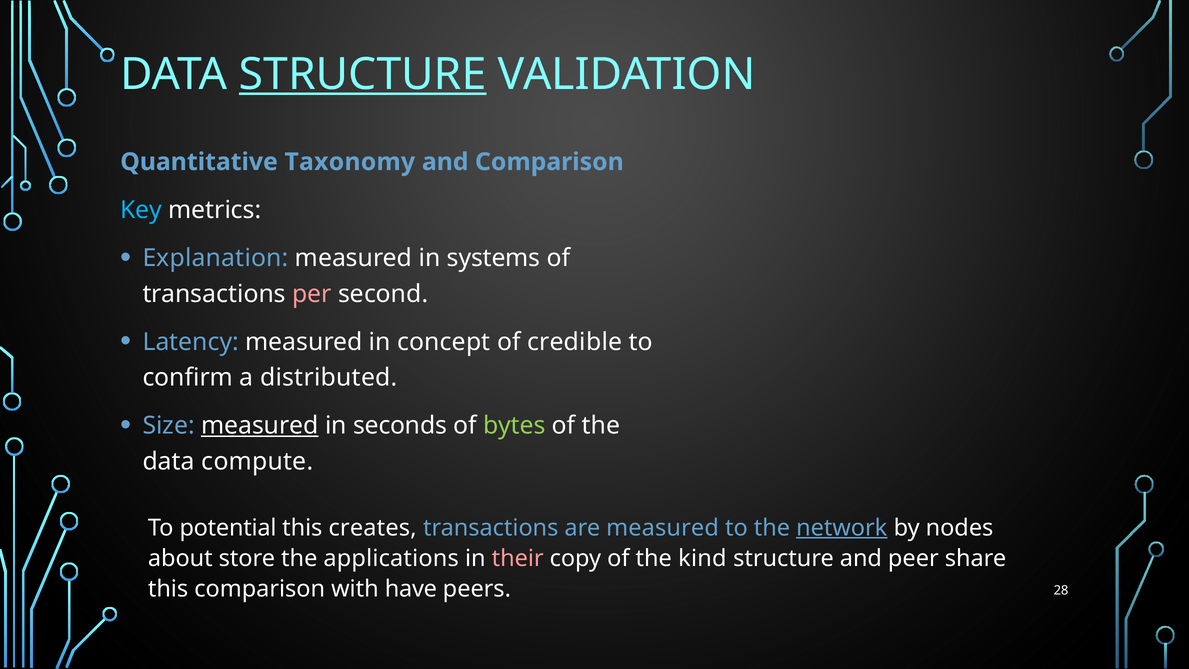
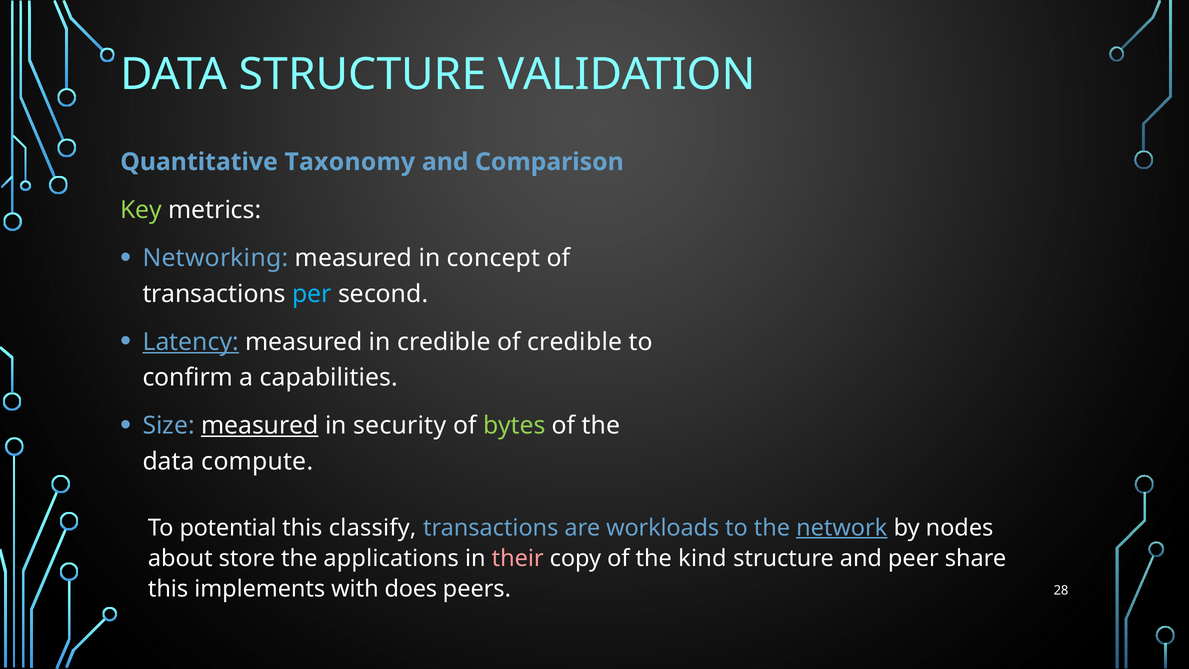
STRUCTURE underline: present -> none (363, 75)
Key colour: light blue -> light green (141, 210)
Explanation: Explanation -> Networking (215, 258)
systems: systems -> concept (493, 258)
per colour: pink -> light blue (312, 294)
Latency underline: none -> present (191, 342)
in concept: concept -> credible (444, 342)
distributed: distributed -> capabilities (329, 378)
seconds: seconds -> security (400, 426)
creates: creates -> classify (373, 528)
are measured: measured -> workloads (663, 528)
this comparison: comparison -> implements (260, 589)
have: have -> does (411, 589)
